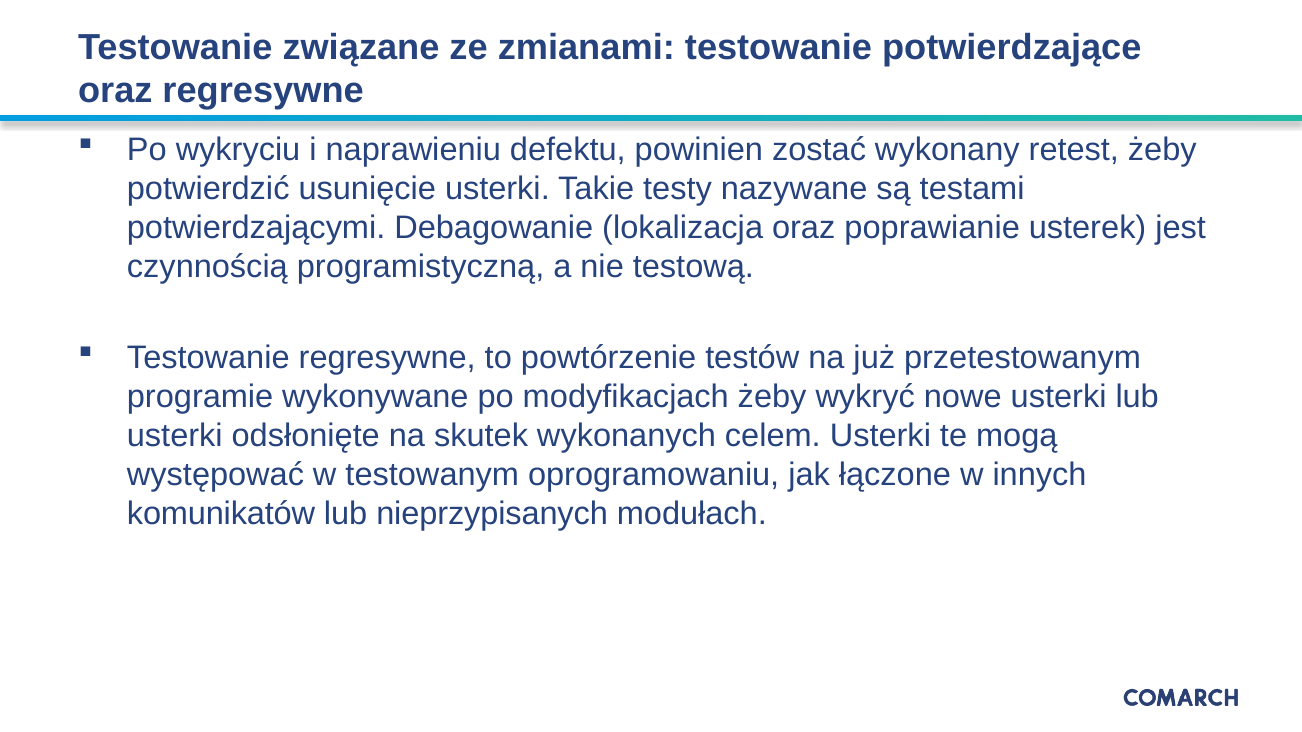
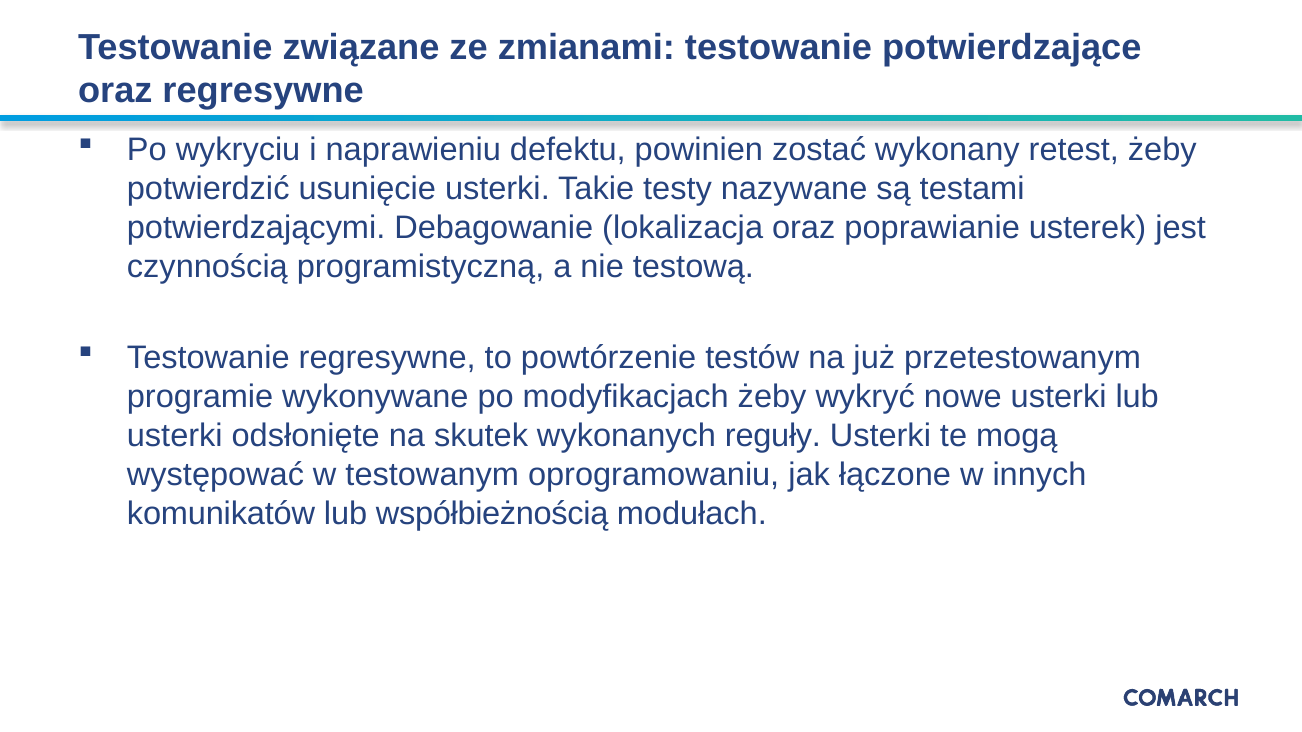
celem: celem -> reguły (773, 436)
nieprzypisanych: nieprzypisanych -> współbieżnością (492, 514)
